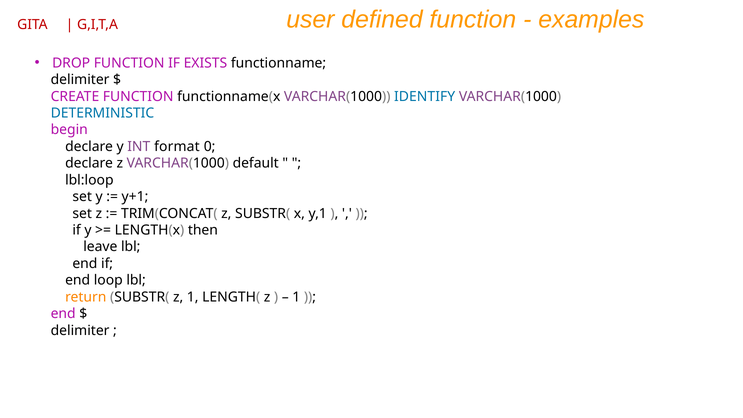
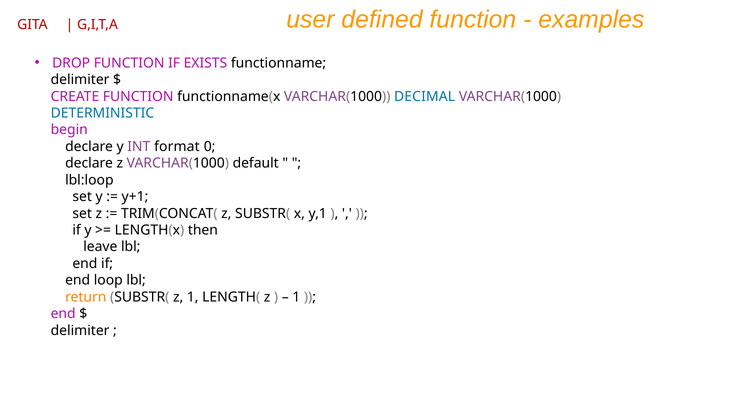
IDENTIFY: IDENTIFY -> DECIMAL (425, 96)
